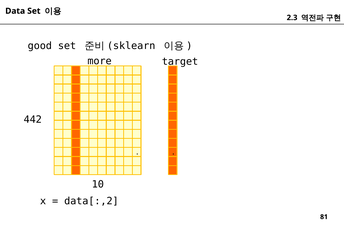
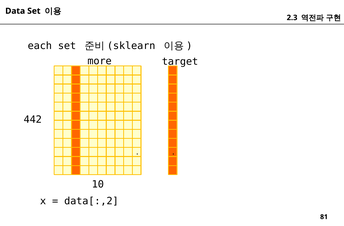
good: good -> each (40, 46)
